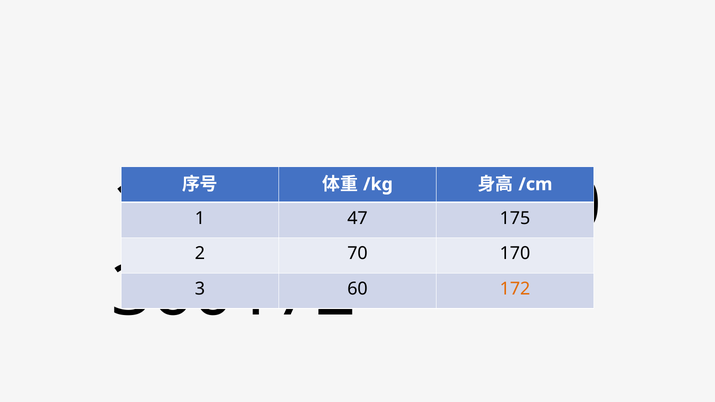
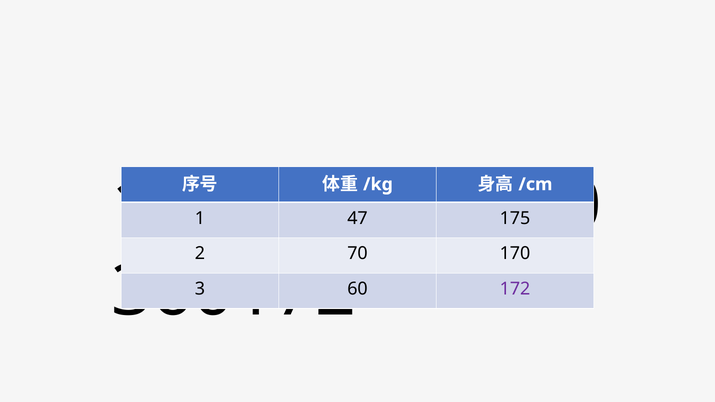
172 colour: orange -> purple (515, 289)
